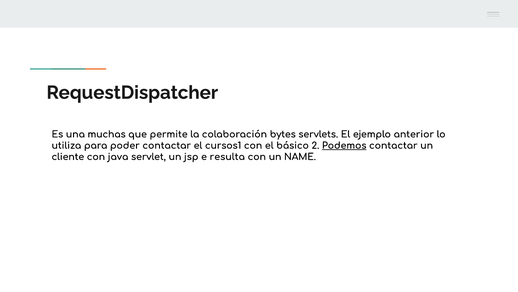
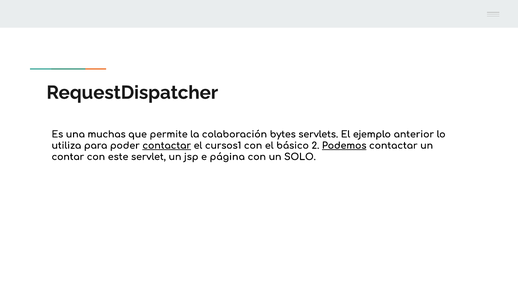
contactar underline: none -> present (167, 145)
cliente: cliente -> contar (68, 157)
java: java -> este (118, 157)
resulta: resulta -> página (227, 157)
NAME: NAME -> SOLO (300, 157)
